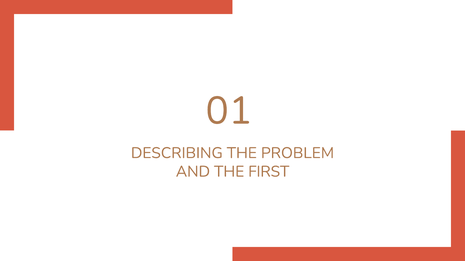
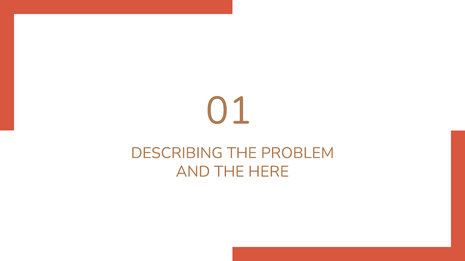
FIRST: FIRST -> HERE (269, 172)
